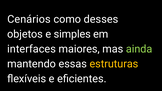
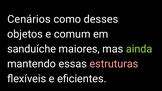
simples: simples -> comum (72, 34)
interfaces: interfaces -> sanduíche (32, 49)
estruturas colour: yellow -> pink (114, 64)
